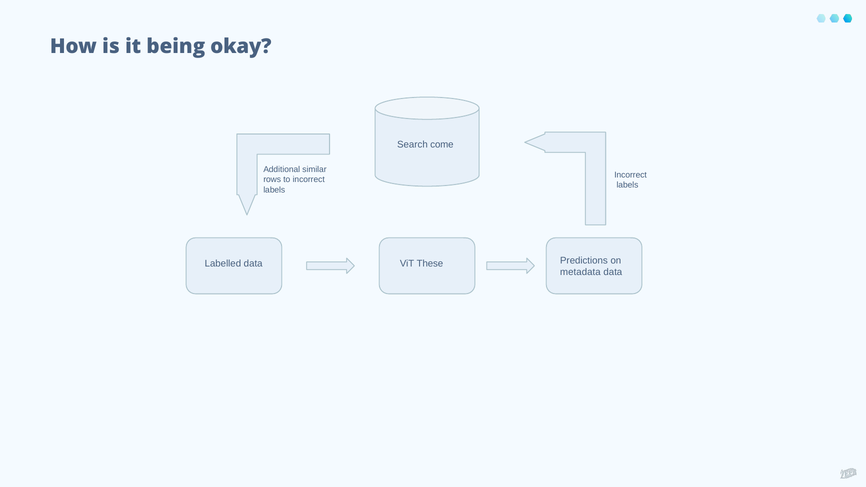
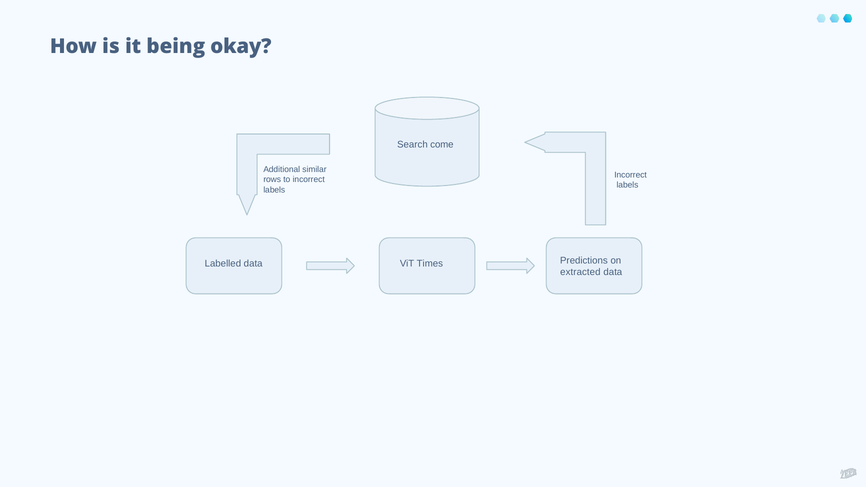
These: These -> Times (430, 263)
metadata: metadata -> extracted (580, 272)
